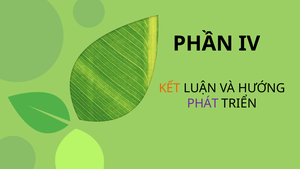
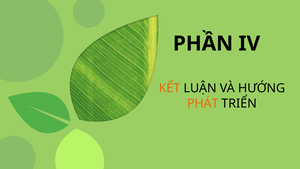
PHÁT colour: purple -> orange (203, 103)
